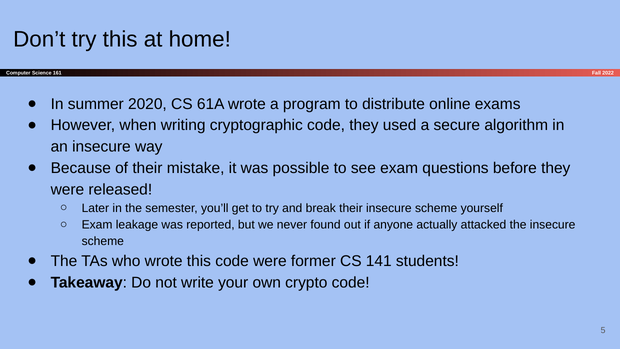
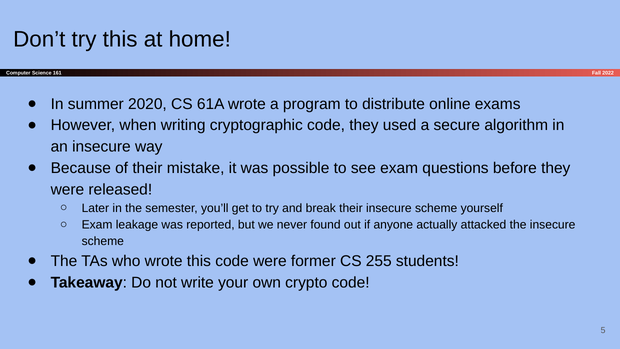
141: 141 -> 255 (379, 261)
